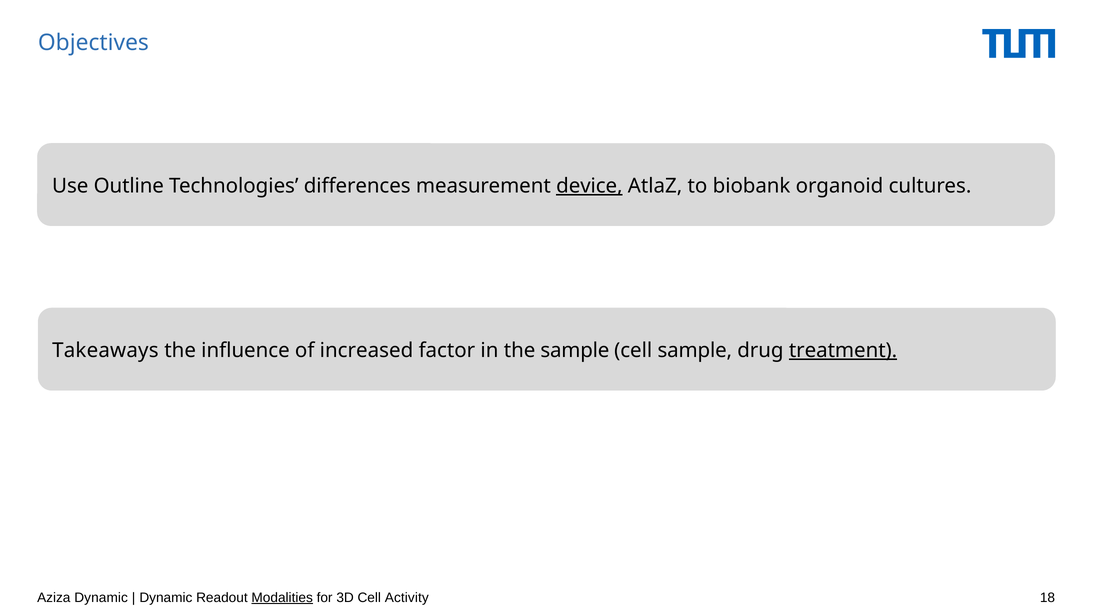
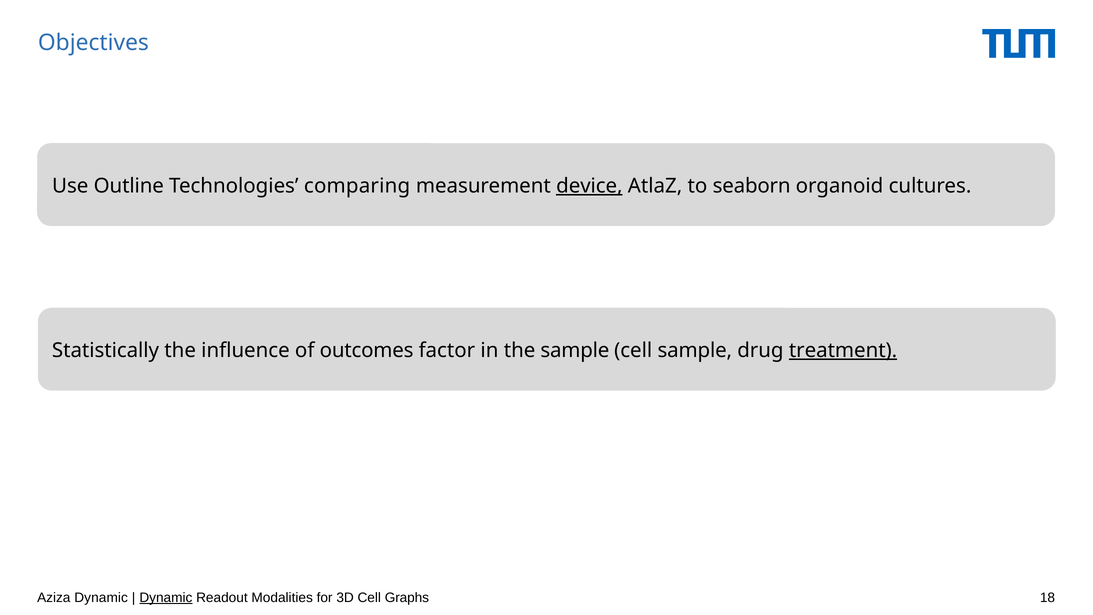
differences: differences -> comparing (357, 186)
biobank: biobank -> seaborn (752, 186)
Takeaways: Takeaways -> Statistically (106, 350)
increased: increased -> outcomes (367, 350)
Dynamic underline: none -> present (166, 598)
Modalities underline: present -> none (282, 598)
Activity: Activity -> Graphs (407, 598)
